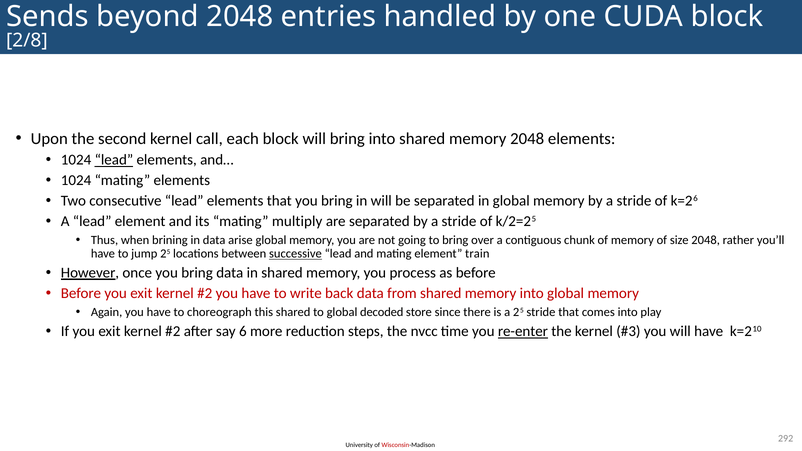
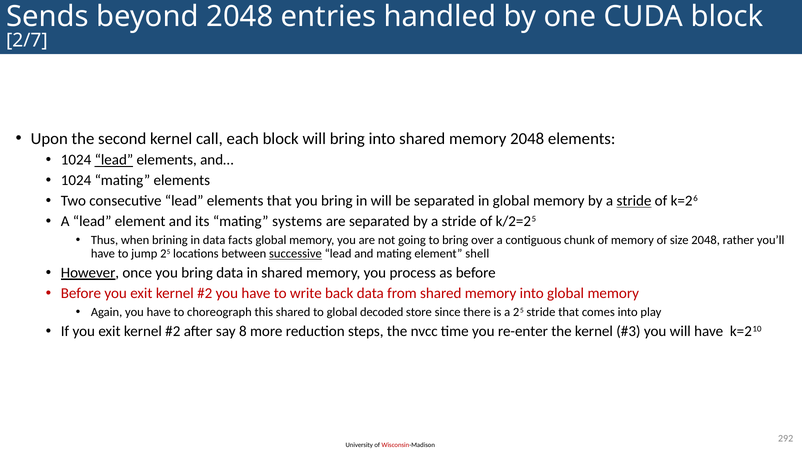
2/8: 2/8 -> 2/7 (27, 41)
stride underline: none -> present (634, 201)
multiply: multiply -> systems (297, 221)
arise: arise -> facts (240, 240)
train: train -> shell (477, 254)
6: 6 -> 8 (243, 331)
re-enter underline: present -> none (523, 331)
